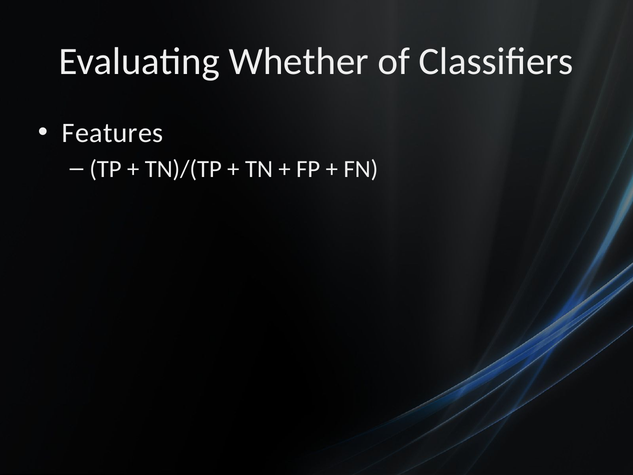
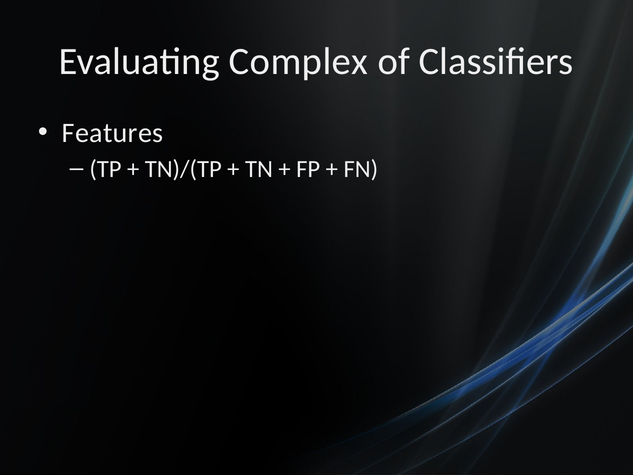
Whether: Whether -> Complex (299, 61)
